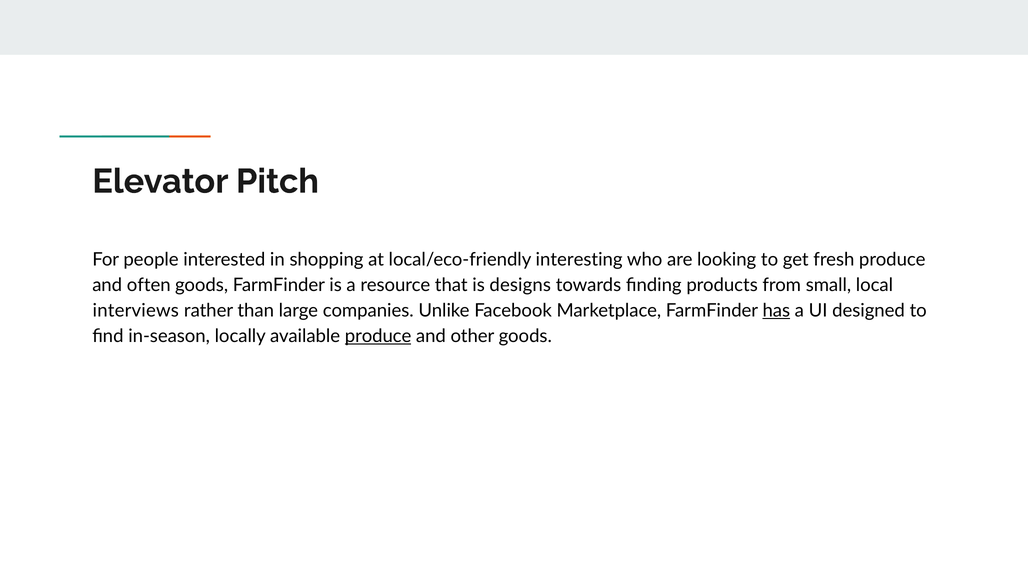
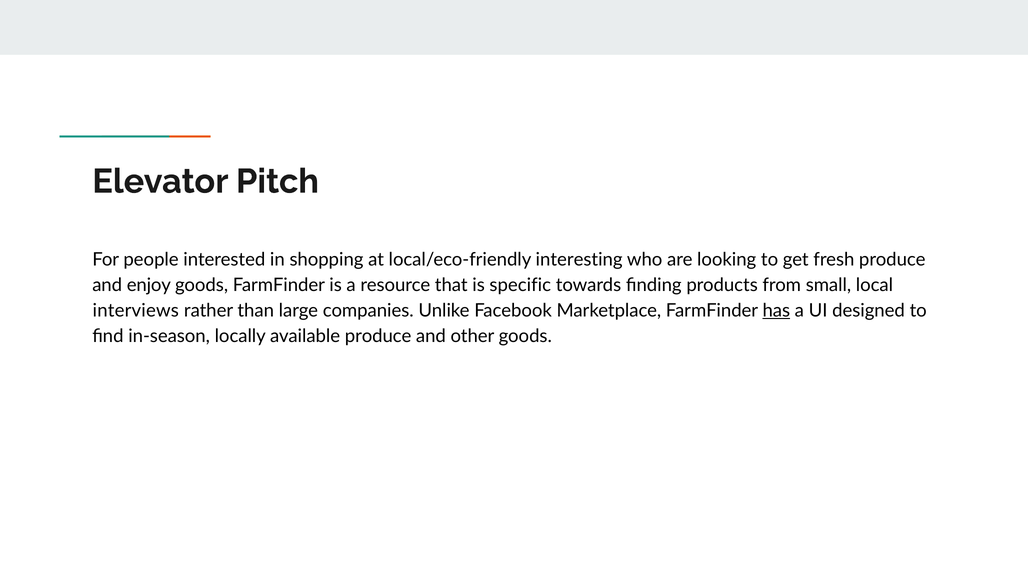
often: often -> enjoy (149, 285)
designs: designs -> specific (520, 285)
produce underline: present -> none (378, 336)
